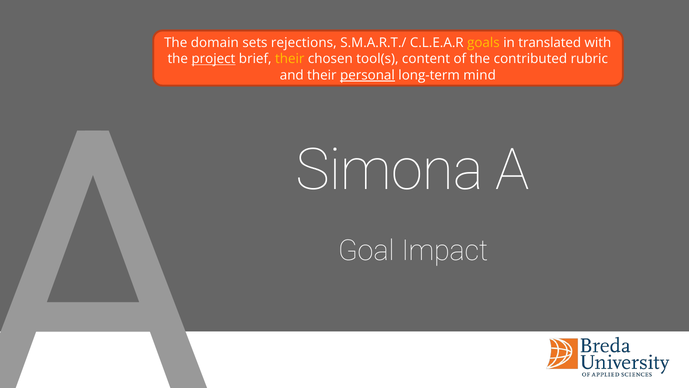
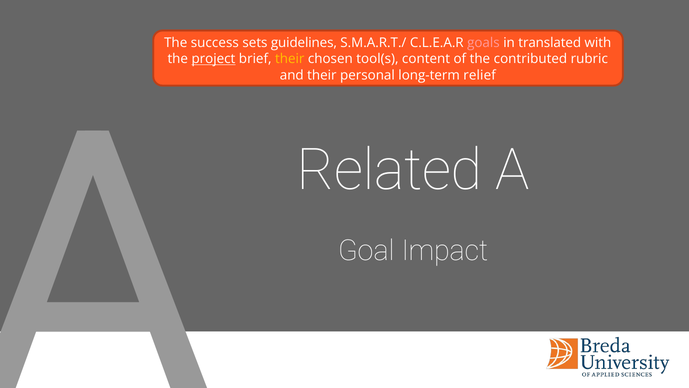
domain: domain -> success (215, 43)
rejections: rejections -> guidelines (304, 43)
goals colour: yellow -> pink (483, 43)
personal underline: present -> none (367, 75)
mind: mind -> relief (480, 75)
Simona: Simona -> Related (389, 170)
